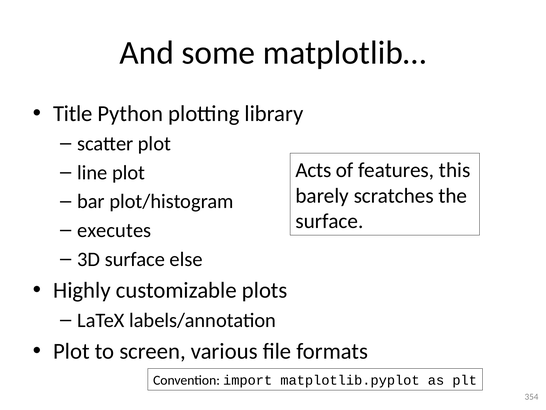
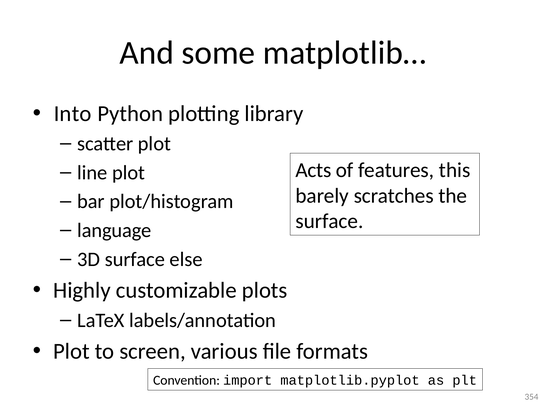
Title: Title -> Into (73, 114)
executes: executes -> language (114, 230)
